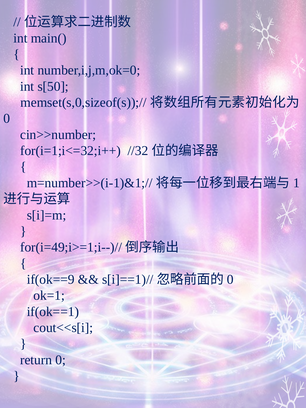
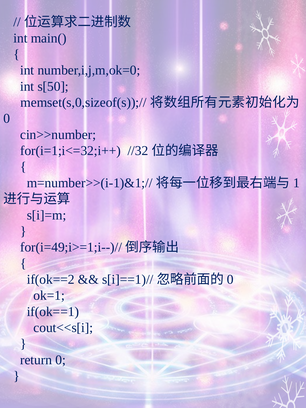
if(ok==9: if(ok==9 -> if(ok==2 (51, 279)
